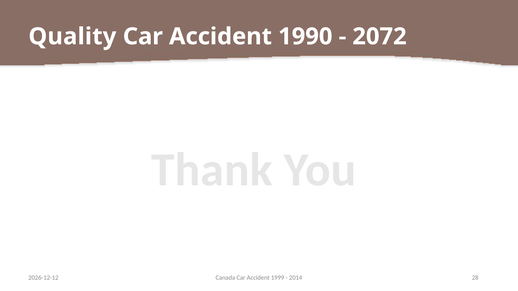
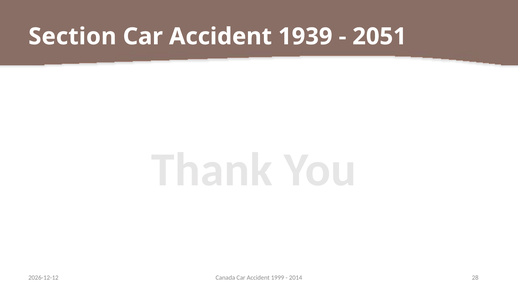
Quality: Quality -> Section (72, 37)
1990: 1990 -> 1939 (305, 37)
2072: 2072 -> 2051 (380, 37)
